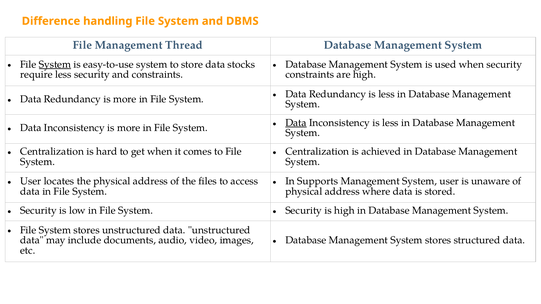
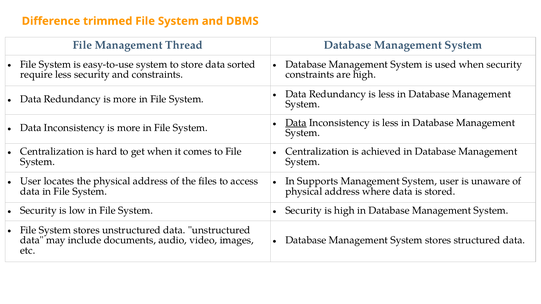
handling: handling -> trimmed (108, 21)
System underline: present -> none (55, 64)
stocks: stocks -> sorted (241, 64)
